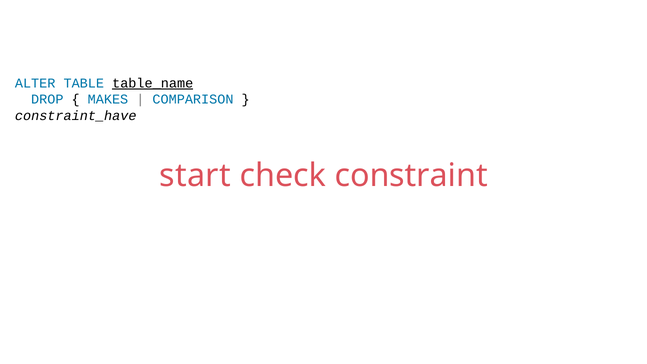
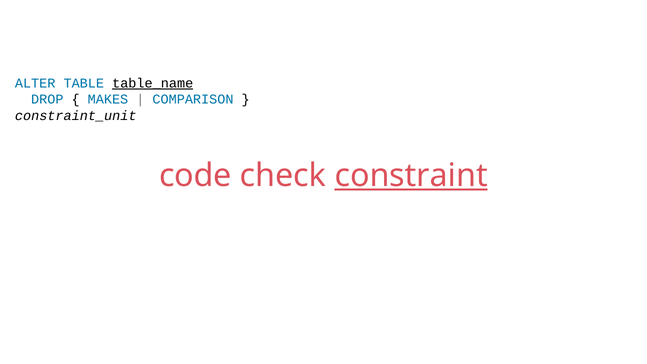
constraint_have: constraint_have -> constraint_unit (76, 116)
start: start -> code (195, 175)
constraint underline: none -> present (411, 175)
